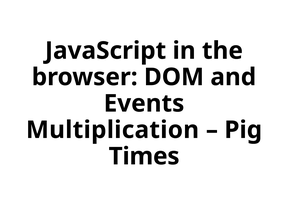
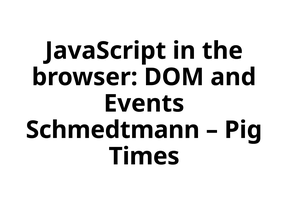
Multiplication: Multiplication -> Schmedtmann (113, 130)
